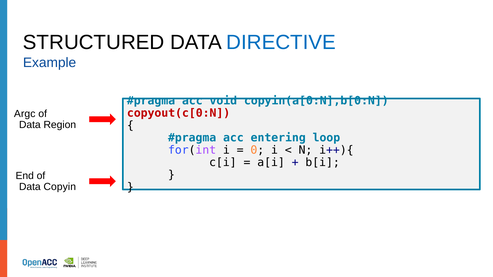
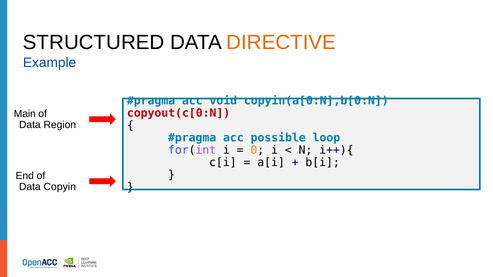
DIRECTIVE colour: blue -> orange (281, 42)
Argc: Argc -> Main (25, 114)
entering: entering -> possible (278, 138)
